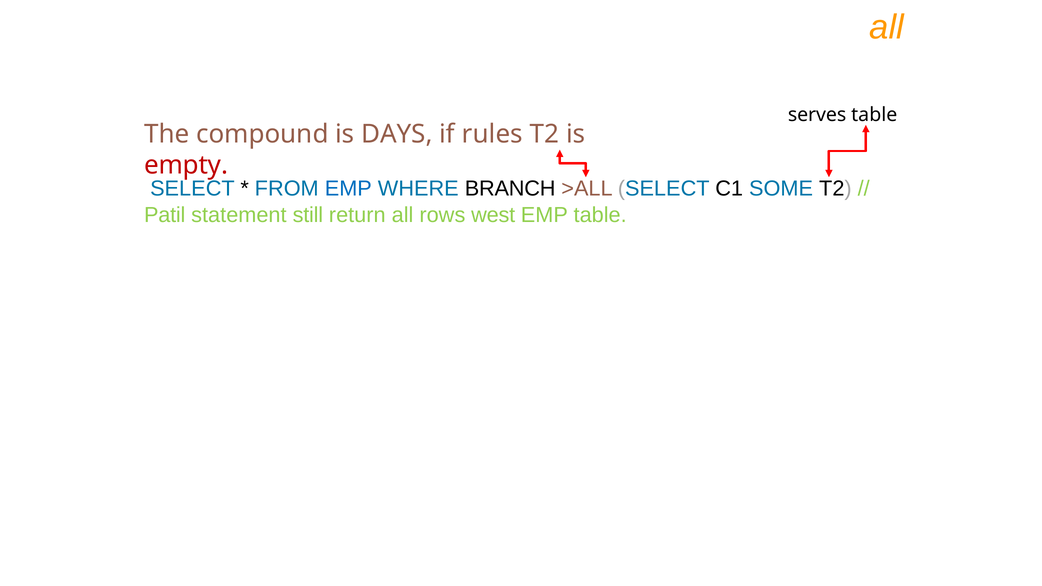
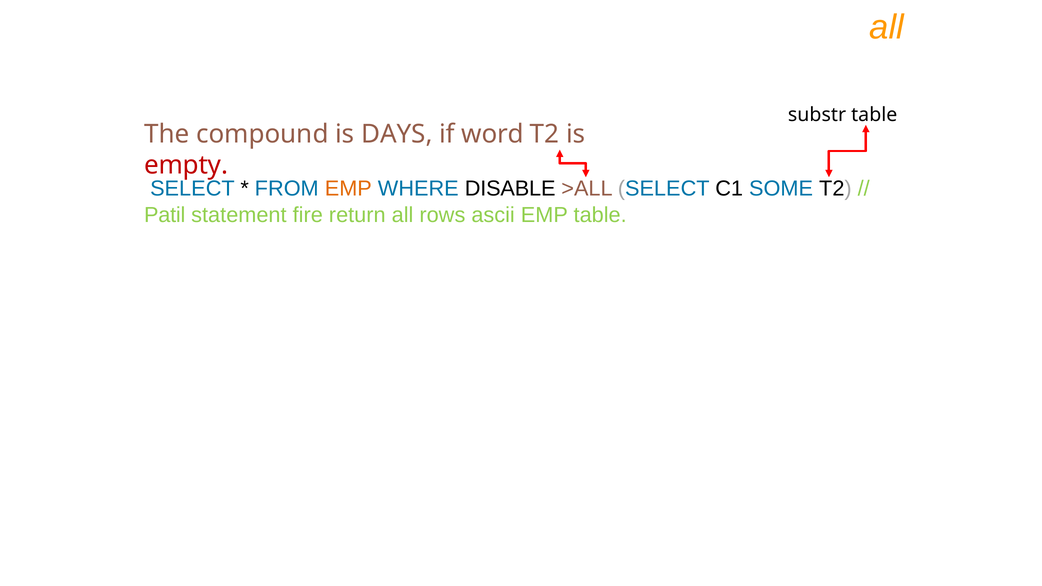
serves: serves -> substr (817, 115)
rules: rules -> word (492, 134)
EMP colour: blue -> orange (348, 189)
BRANCH: BRANCH -> DISABLE (510, 189)
still: still -> fire (308, 215)
west: west -> ascii (493, 215)
